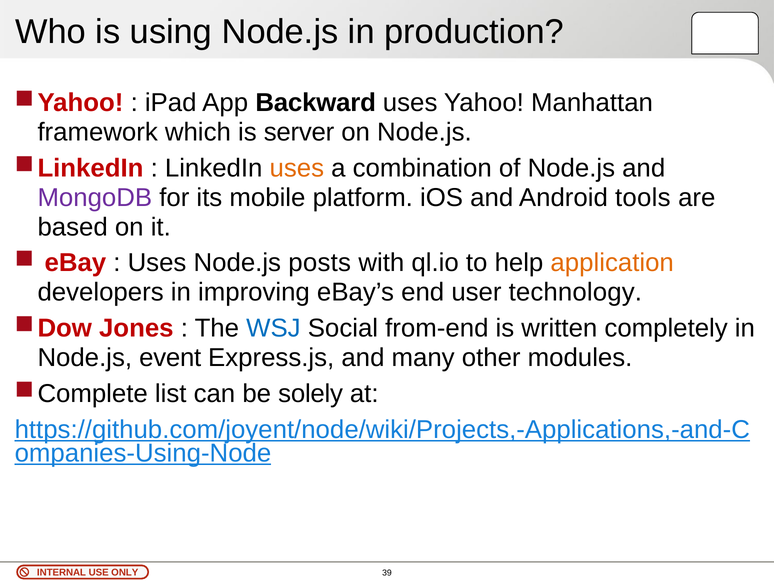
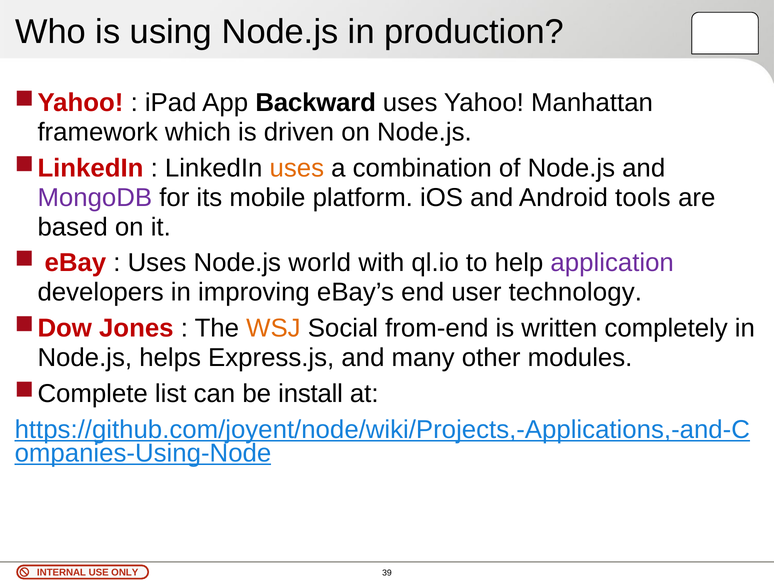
server: server -> driven (299, 132)
posts: posts -> world (320, 263)
application colour: orange -> purple (612, 263)
WSJ colour: blue -> orange (273, 328)
event: event -> helps (170, 357)
solely: solely -> install (311, 393)
